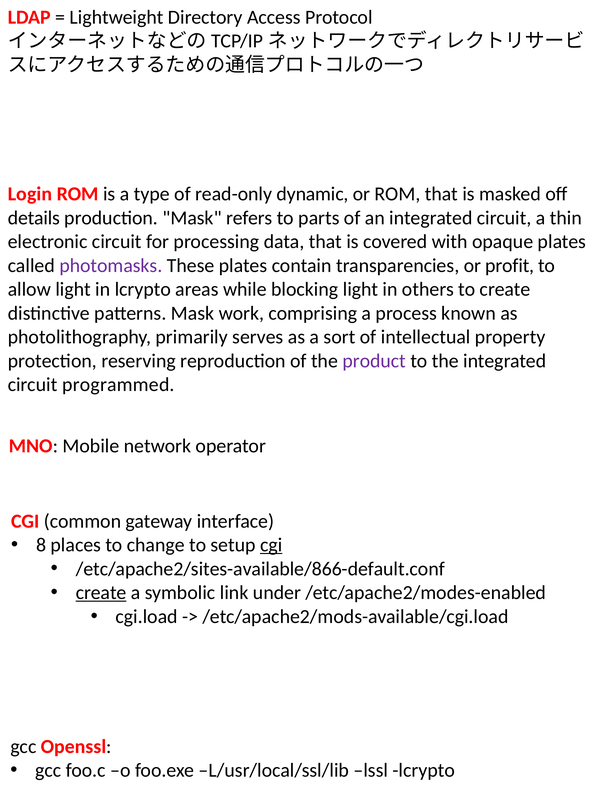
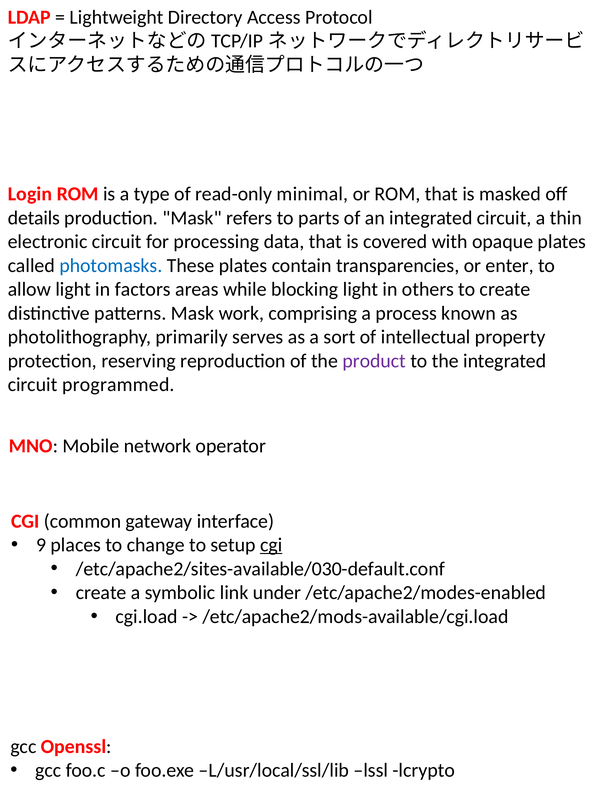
dynamic: dynamic -> minimal (312, 194)
photomasks colour: purple -> blue (111, 265)
profit: profit -> enter (510, 265)
in lcrypto: lcrypto -> factors (143, 289)
8: 8 -> 9 (41, 545)
/etc/apache2/sites-available/866-default.conf: /etc/apache2/sites-available/866-default.conf -> /etc/apache2/sites-available/030-default.conf (260, 569)
create underline: present -> none (101, 592)
